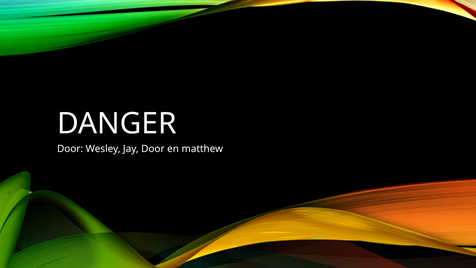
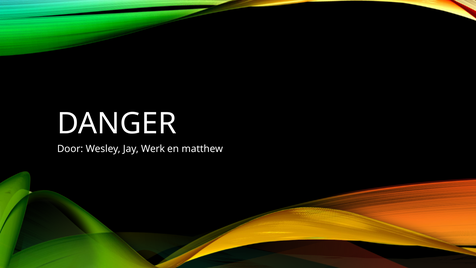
Jay Door: Door -> Werk (153, 149)
